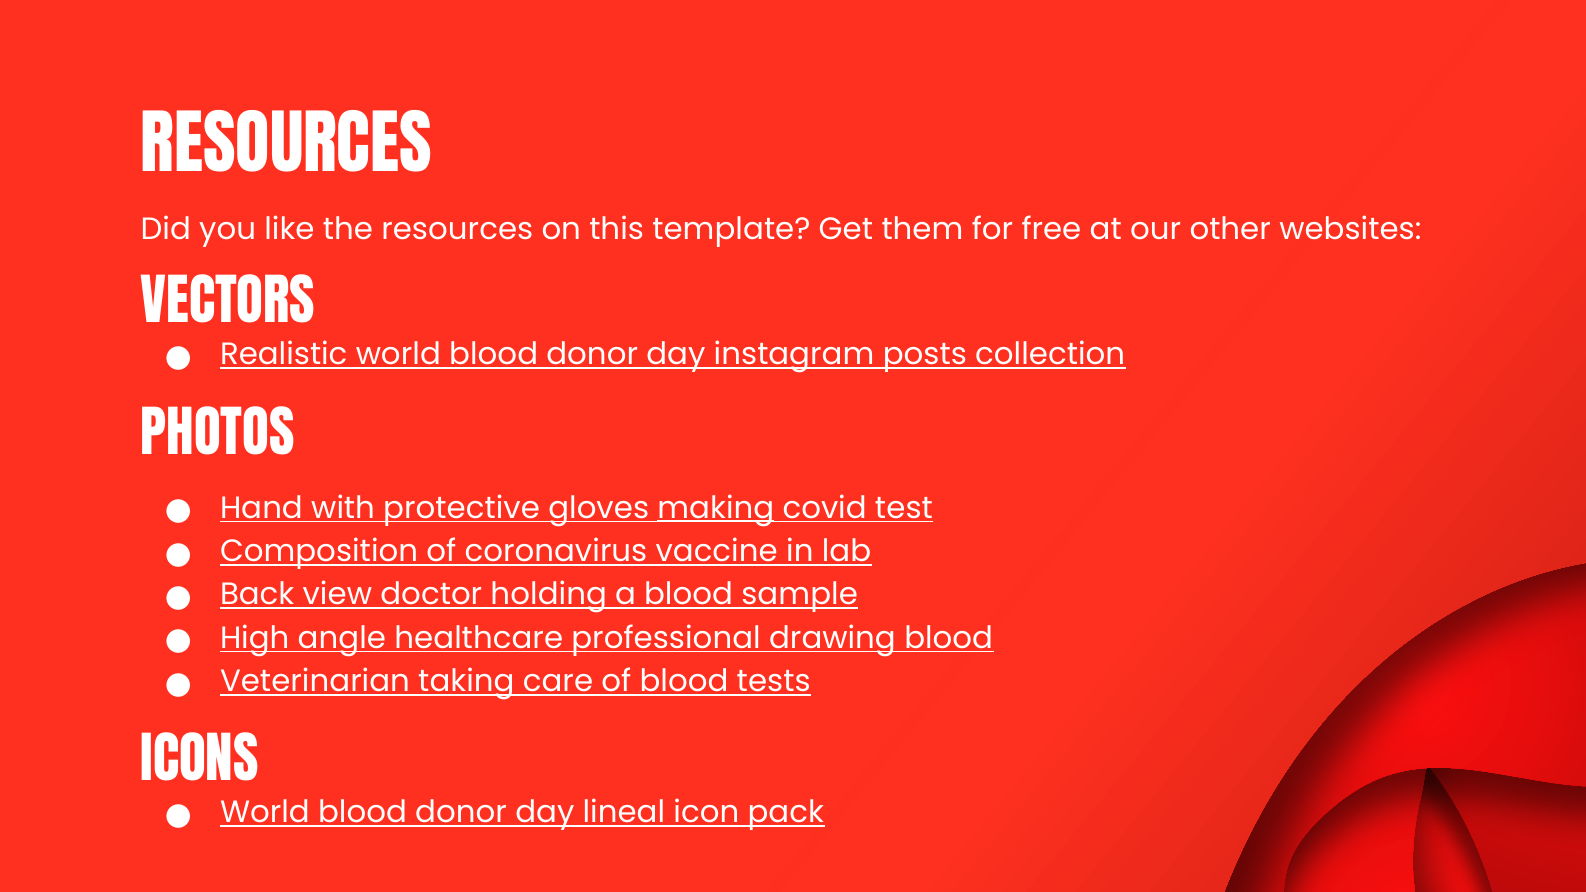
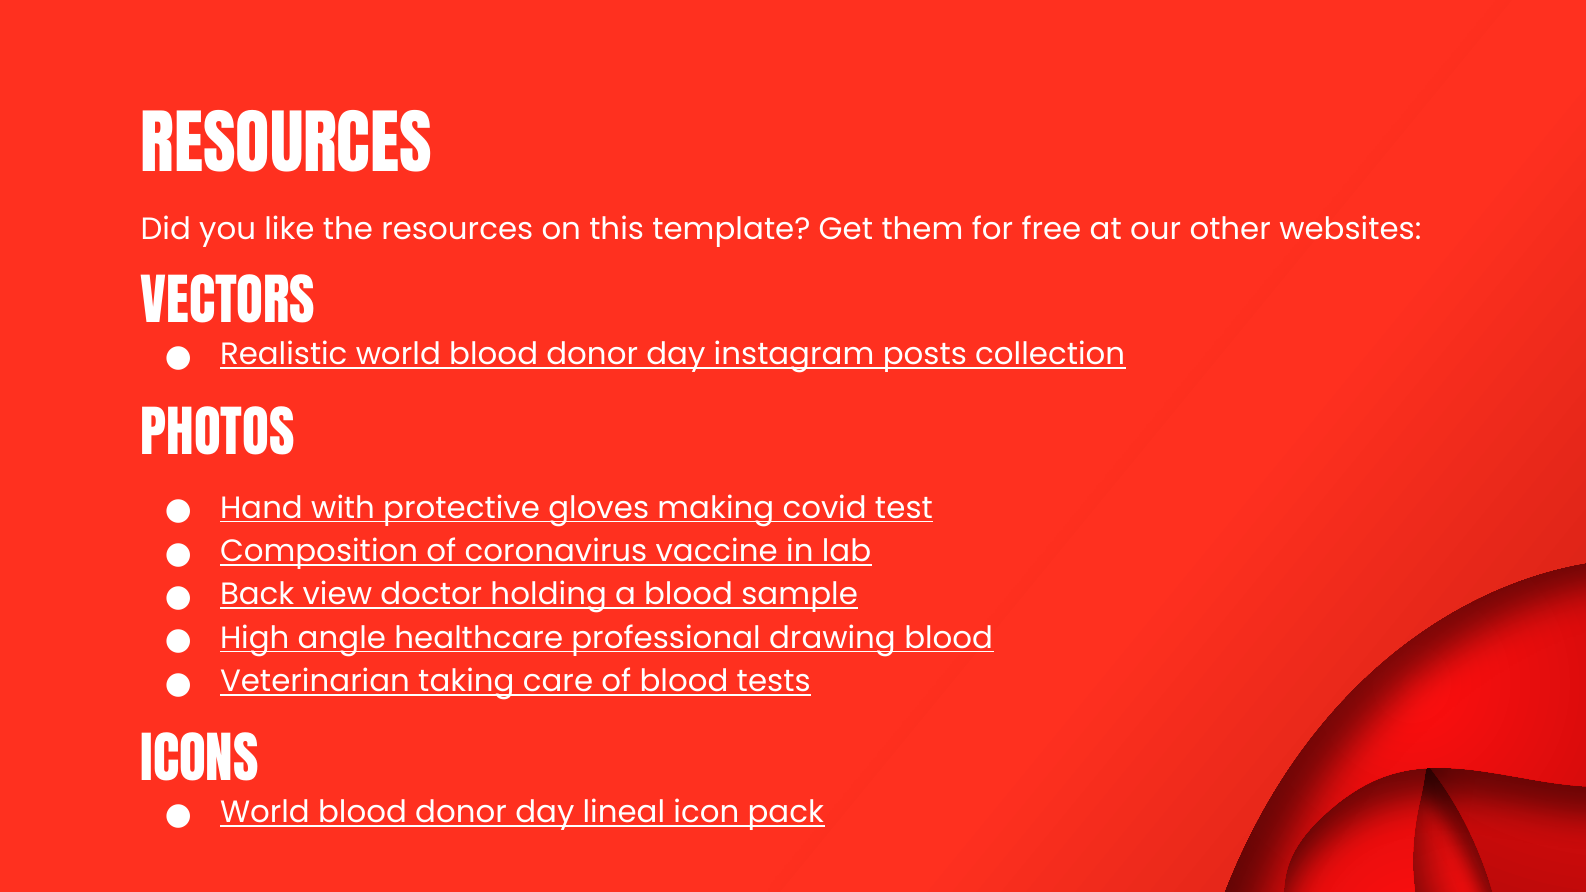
making underline: present -> none (716, 508)
